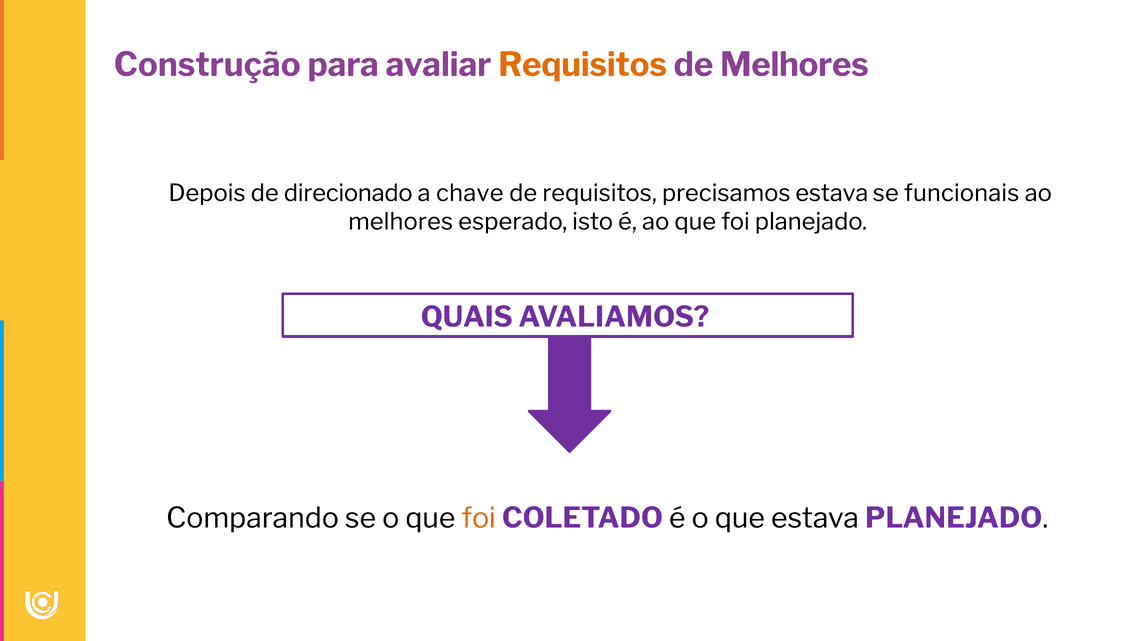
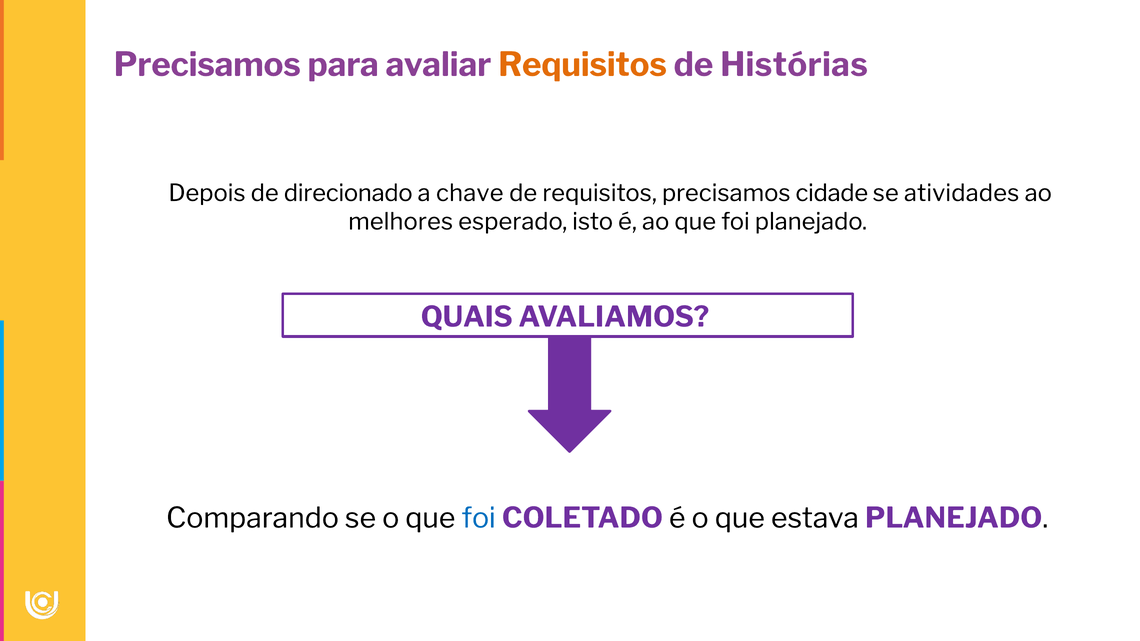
Construção: Construção -> Precisamos (207, 65)
de Melhores: Melhores -> Histórias (794, 65)
precisamos estava: estava -> cidade (832, 193)
funcionais: funcionais -> atividades (962, 193)
foi colour: orange -> blue (479, 518)
